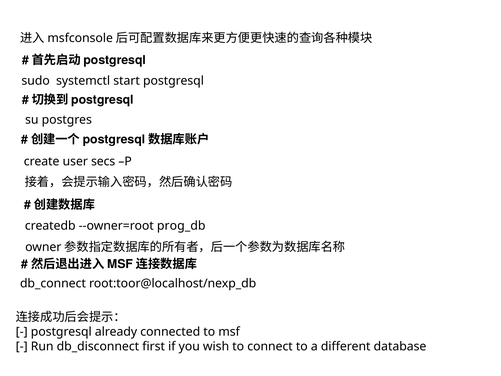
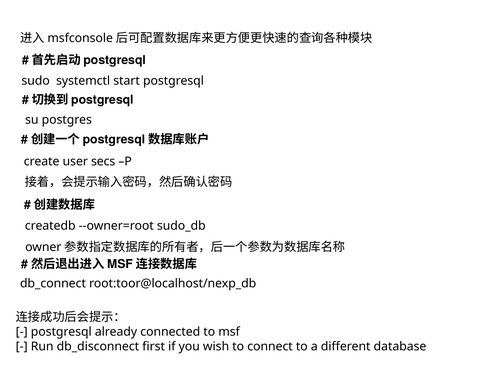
prog_db: prog_db -> sudo_db (181, 226)
